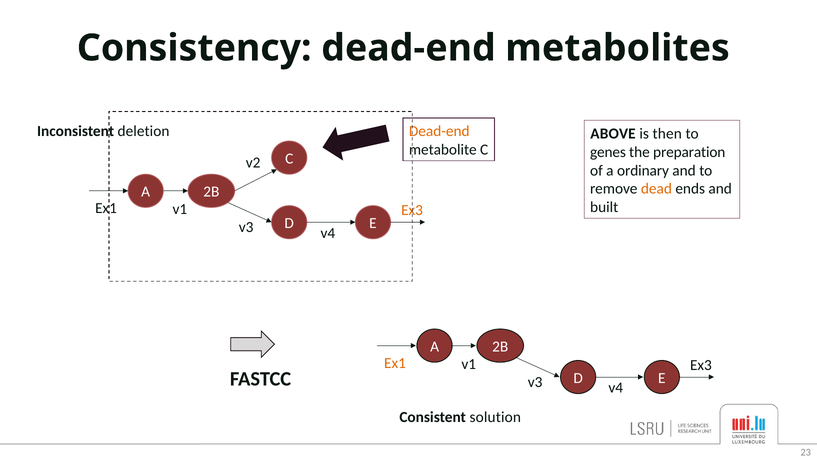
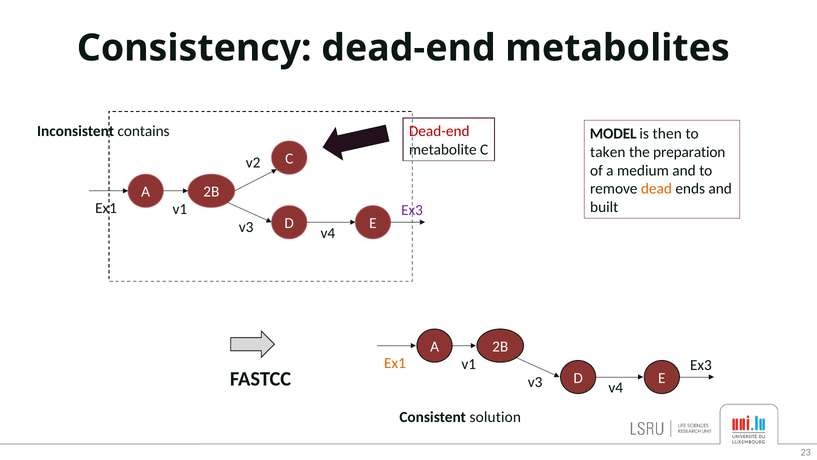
deletion: deletion -> contains (144, 131)
Dead-end colour: orange -> red (439, 131)
ABOVE: ABOVE -> MODEL (613, 134)
genes: genes -> taken (608, 152)
ordinary: ordinary -> medium (643, 170)
Ex3 colour: orange -> purple (412, 210)
